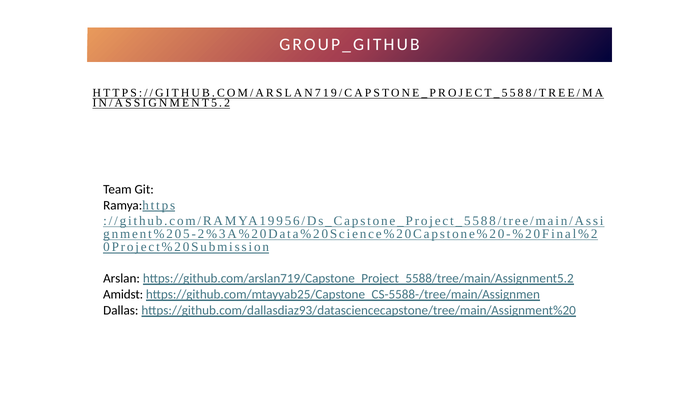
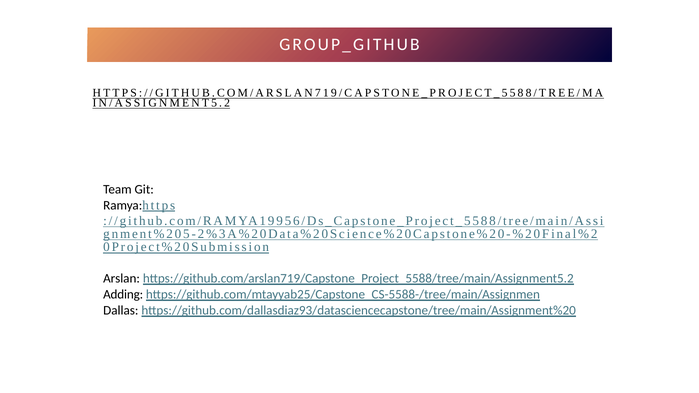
Amidst: Amidst -> Adding (123, 295)
